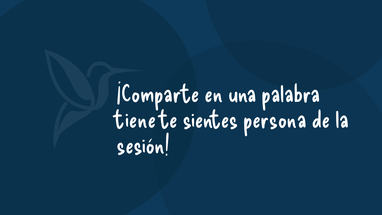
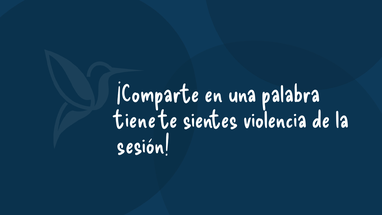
persona: persona -> violencia (275, 120)
